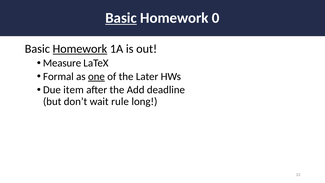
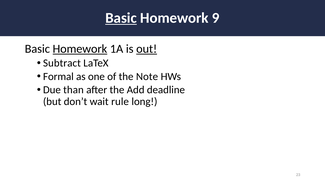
0: 0 -> 9 (216, 18)
out underline: none -> present (147, 49)
Measure: Measure -> Subtract (62, 63)
one underline: present -> none (96, 76)
Later: Later -> Note (147, 76)
item: item -> than (73, 90)
